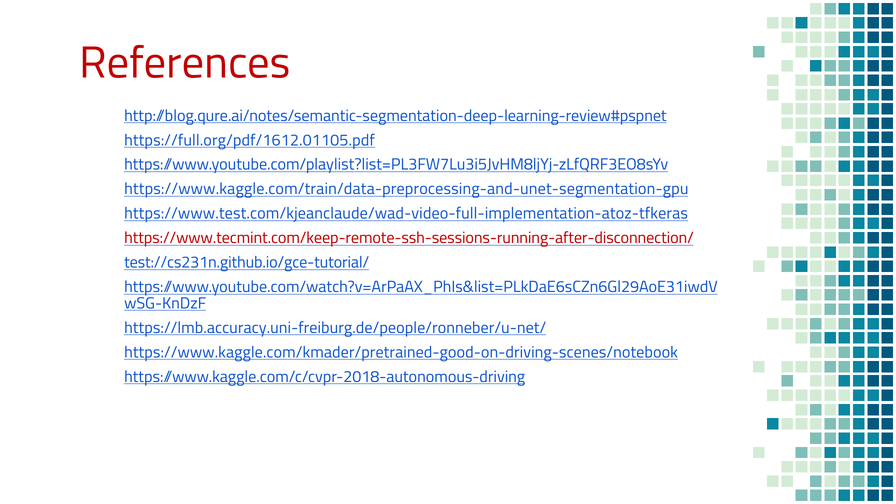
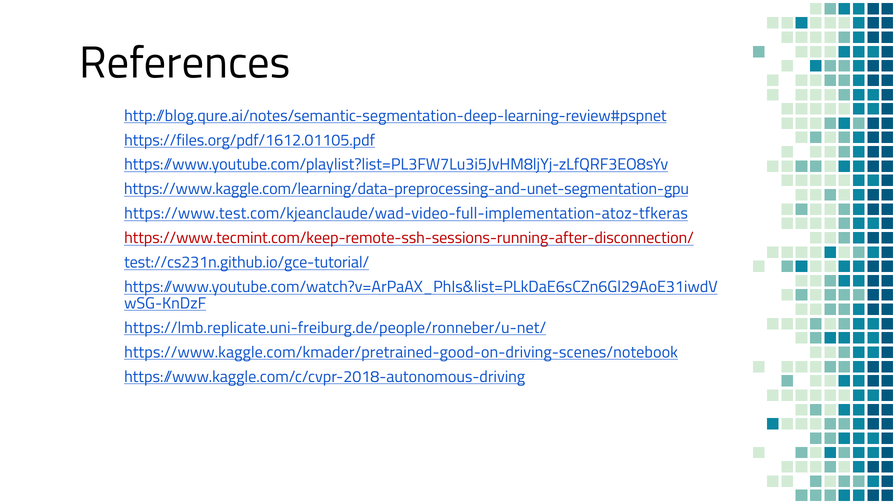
References colour: red -> black (185, 63)
https://full.org/pdf/1612.01105.pdf: https://full.org/pdf/1612.01105.pdf -> https://files.org/pdf/1612.01105.pdf (250, 140)
https://www.kaggle.com/train/data-preprocessing-and-unet-segmentation-gpu: https://www.kaggle.com/train/data-preprocessing-and-unet-segmentation-gpu -> https://www.kaggle.com/learning/data-preprocessing-and-unet-segmentation-gpu (406, 189)
https://lmb.accuracy.uni-freiburg.de/people/ronneber/u-net/: https://lmb.accuracy.uni-freiburg.de/people/ronneber/u-net/ -> https://lmb.replicate.uni-freiburg.de/people/ronneber/u-net/ (335, 328)
